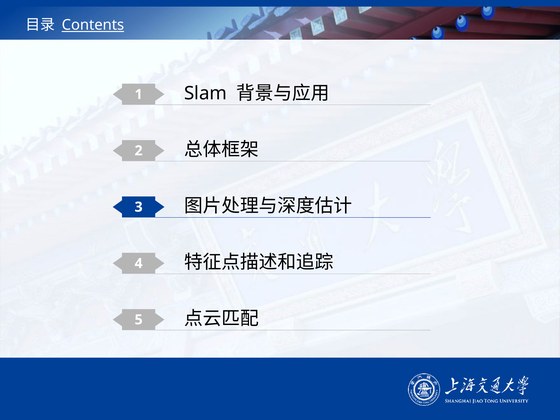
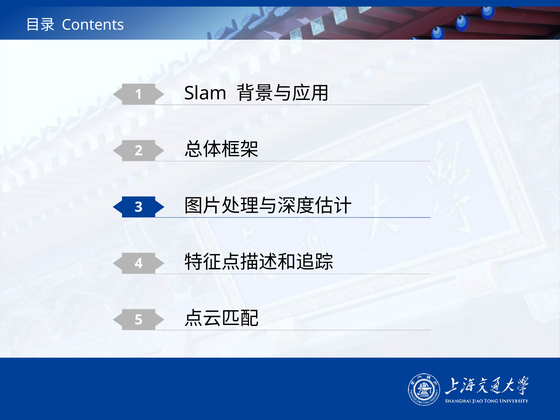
Contents underline: present -> none (93, 25)
